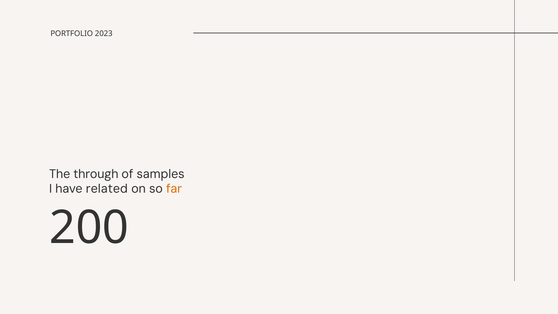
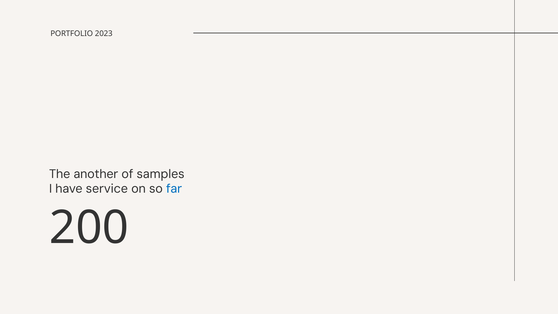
through: through -> another (96, 174)
related: related -> service (107, 189)
far colour: orange -> blue (174, 189)
